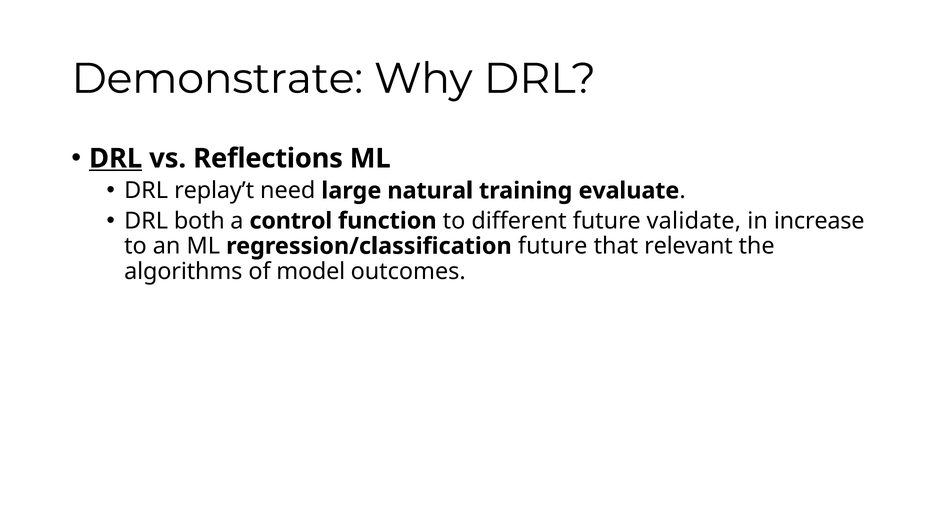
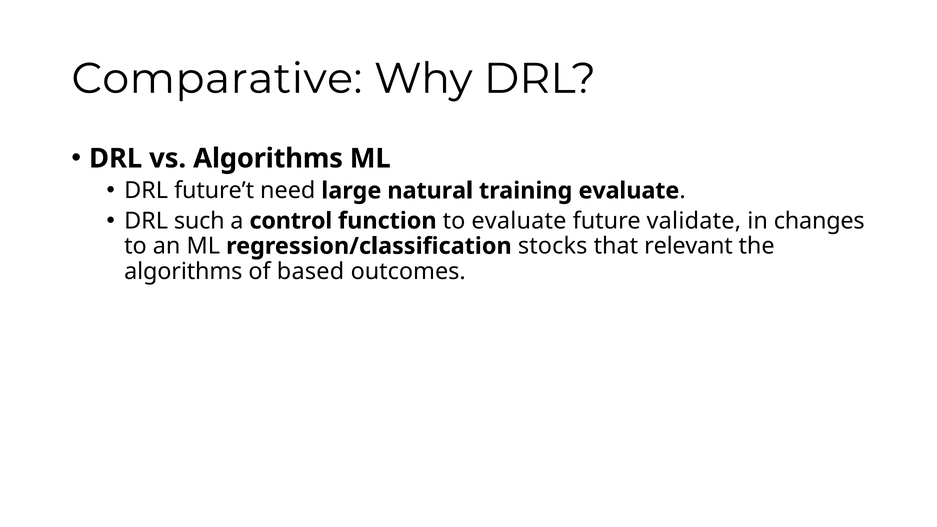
Demonstrate: Demonstrate -> Comparative (217, 79)
DRL underline: present -> none (116, 158)
vs Reflections: Reflections -> Algorithms (268, 158)
replay’t: replay’t -> future’t (214, 191)
both: both -> such (199, 221)
to different: different -> evaluate (519, 221)
increase: increase -> changes (819, 221)
regression/classification future: future -> stocks (553, 246)
model: model -> based (311, 271)
